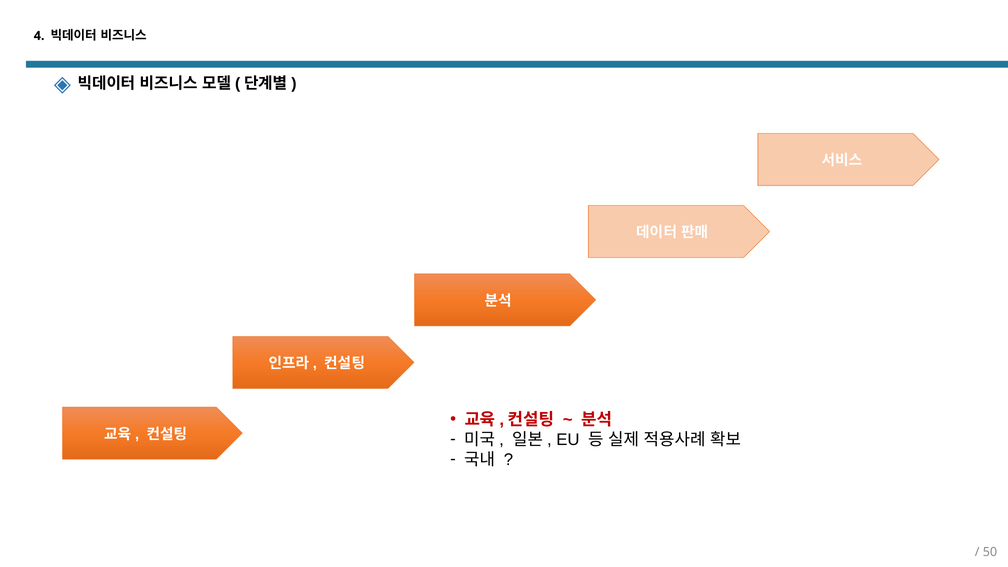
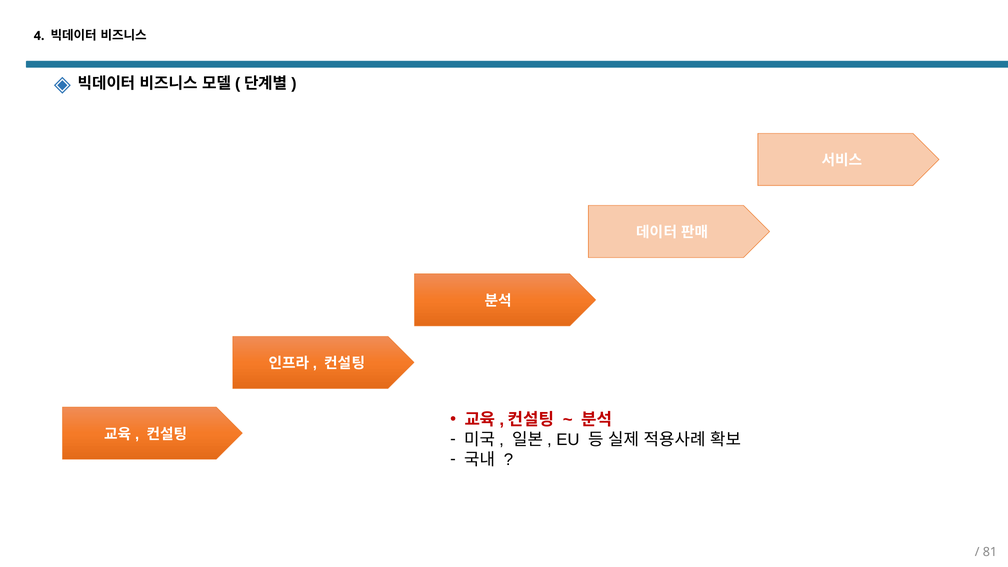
50: 50 -> 81 (990, 552)
